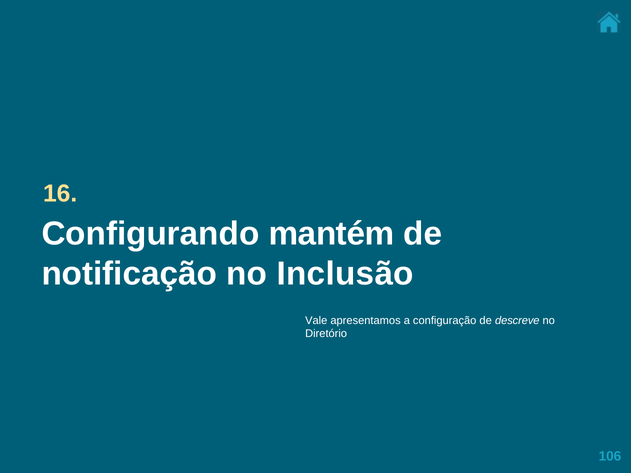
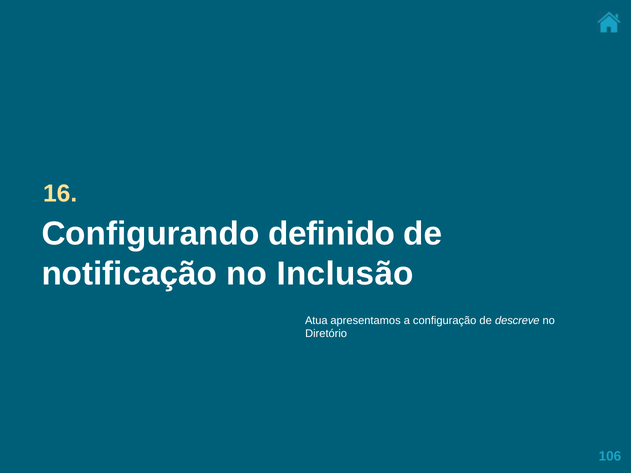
mantém: mantém -> definido (332, 234)
Vale: Vale -> Atua (316, 321)
